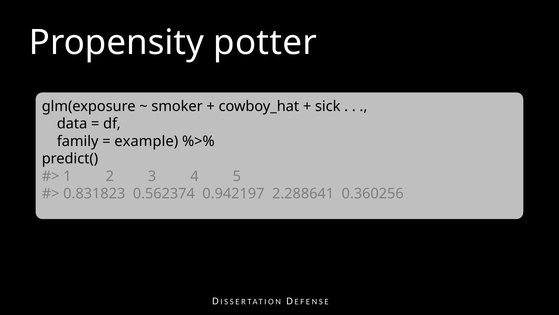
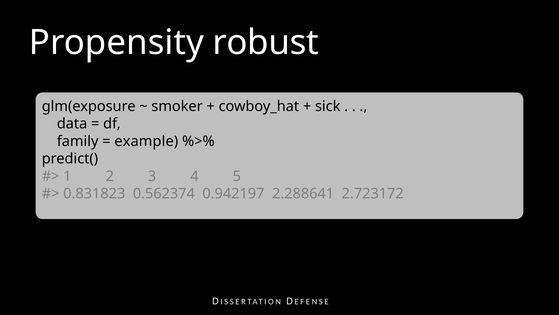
potter: potter -> robust (266, 43)
0.360256: 0.360256 -> 2.723172 (373, 193)
